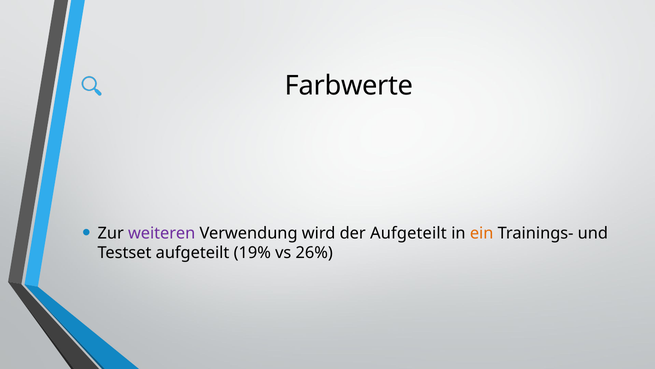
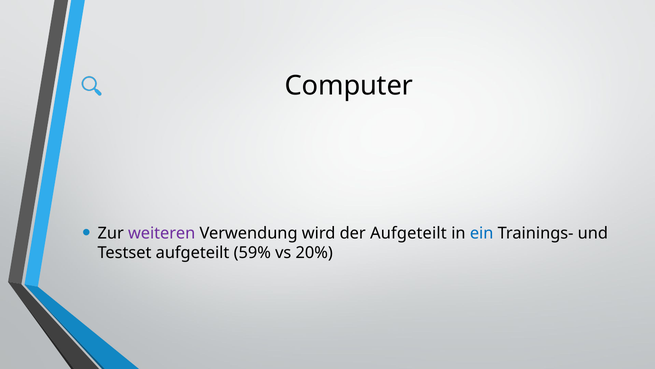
Farbwerte: Farbwerte -> Computer (349, 86)
ein colour: orange -> blue (482, 233)
19%: 19% -> 59% (252, 252)
26%: 26% -> 20% (314, 252)
